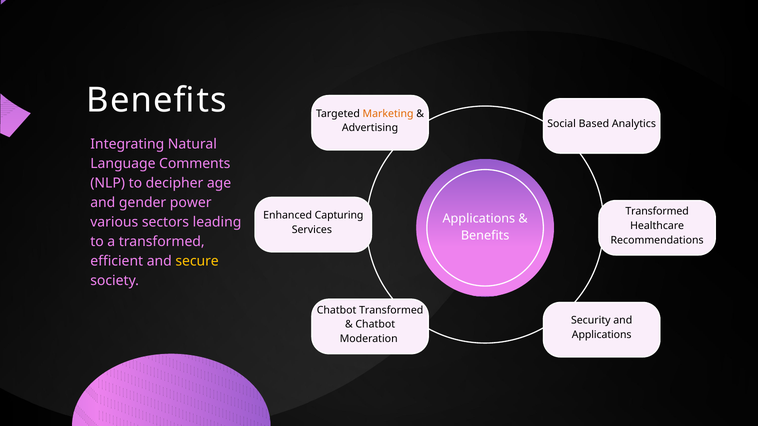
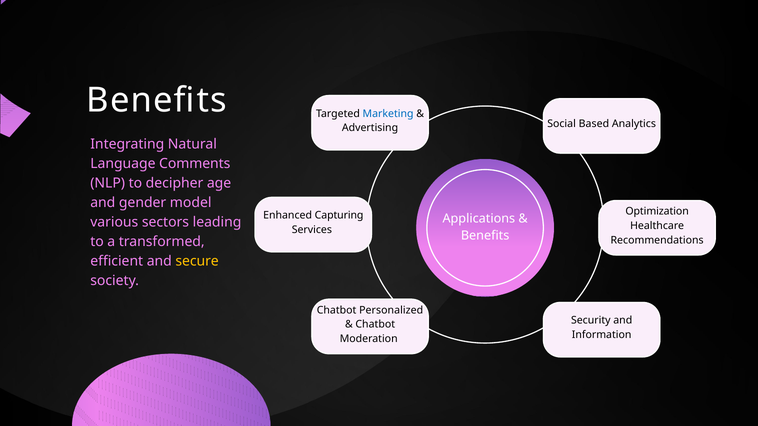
Marketing colour: orange -> blue (388, 114)
power: power -> model (191, 203)
Transformed: Transformed -> Optimization (657, 212)
Chatbot Transformed: Transformed -> Personalized (391, 310)
Applications: Applications -> Information (602, 335)
